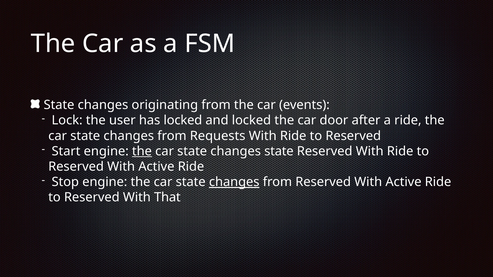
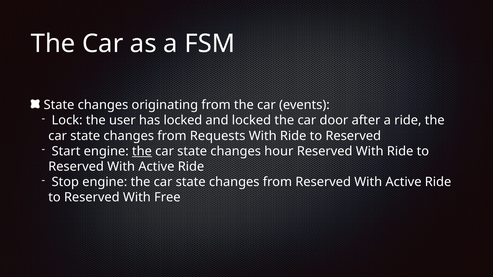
changes state: state -> hour (279, 151)
changes underline: present -> none (234, 182)
That: That -> Free (167, 198)
